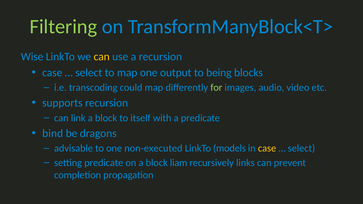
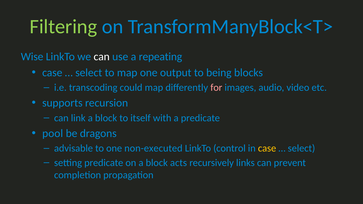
can colour: yellow -> white (102, 57)
a recursion: recursion -> repeating (160, 57)
for colour: light green -> pink (216, 88)
bind: bind -> pool (53, 133)
models: models -> control (229, 148)
liam: liam -> acts (179, 163)
